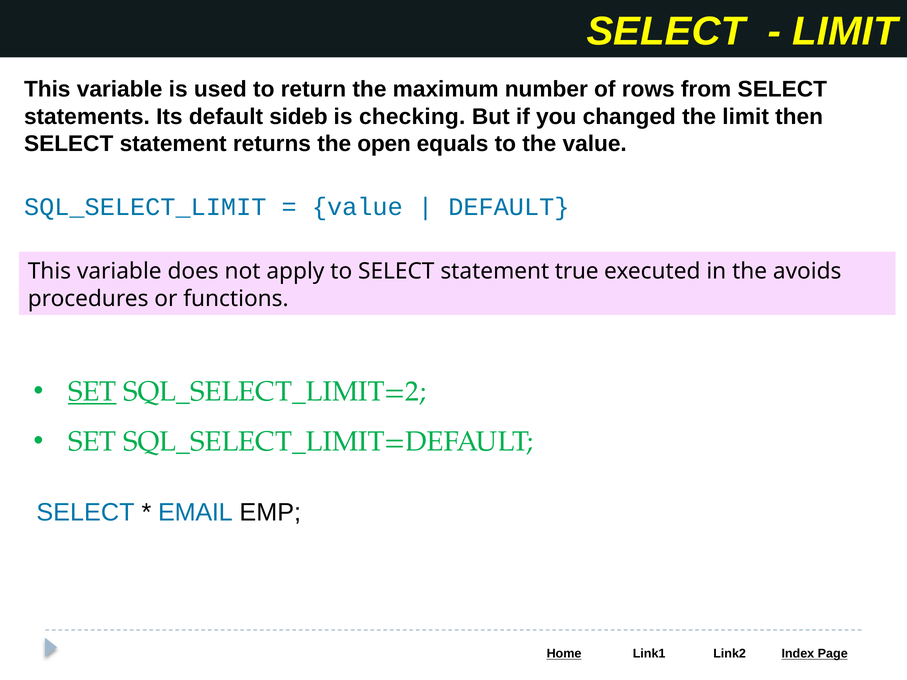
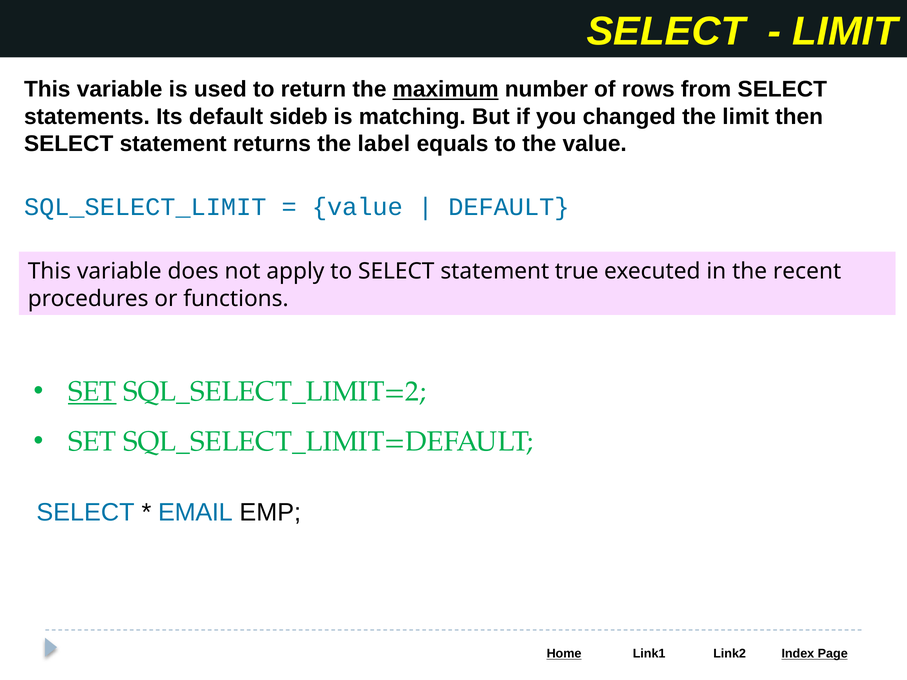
maximum underline: none -> present (446, 89)
checking: checking -> matching (412, 117)
open: open -> label (384, 144)
avoids: avoids -> recent (807, 271)
